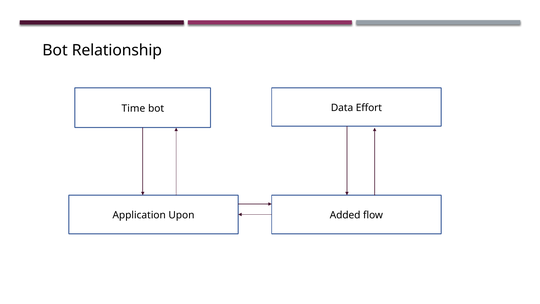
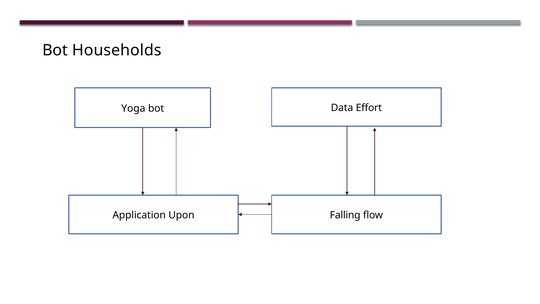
Relationship: Relationship -> Households (117, 50)
Time: Time -> Yoga (133, 108)
Added: Added -> Falling (345, 215)
